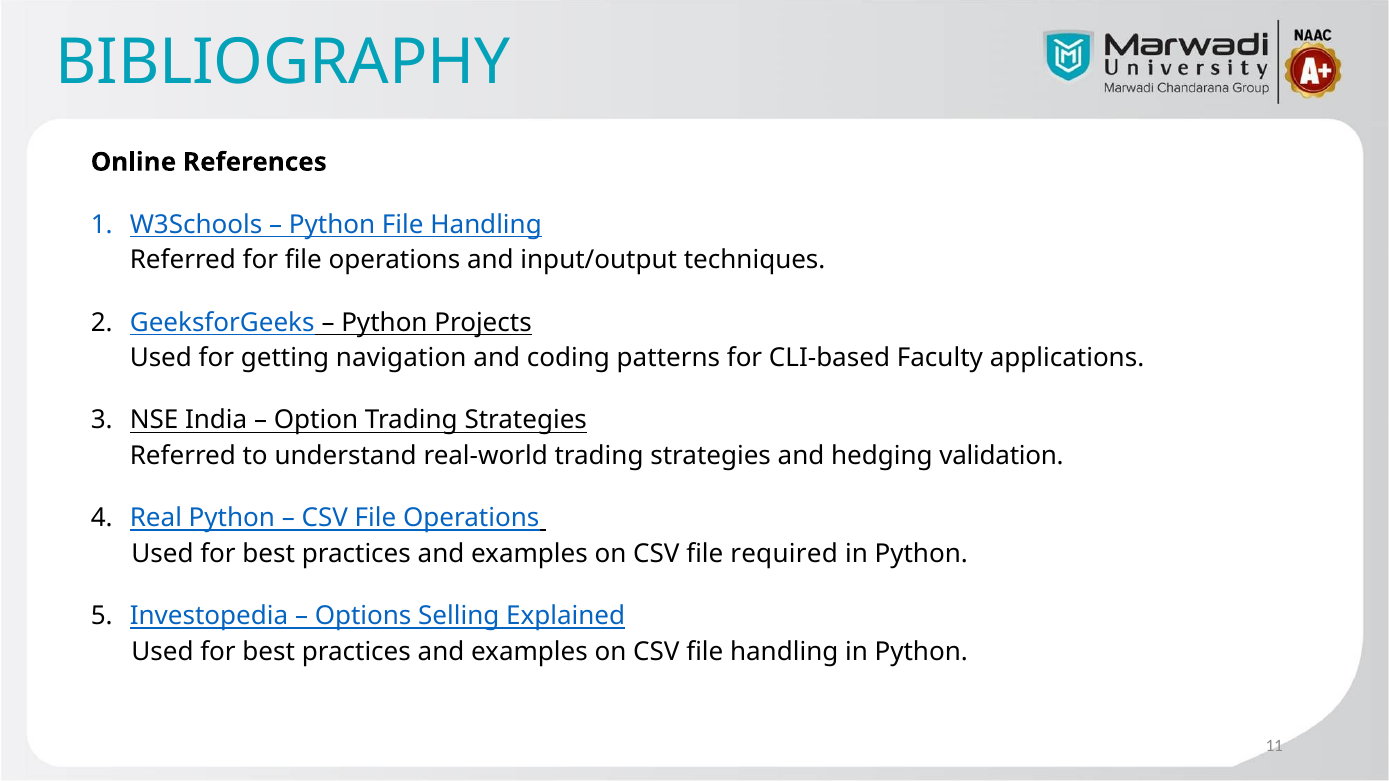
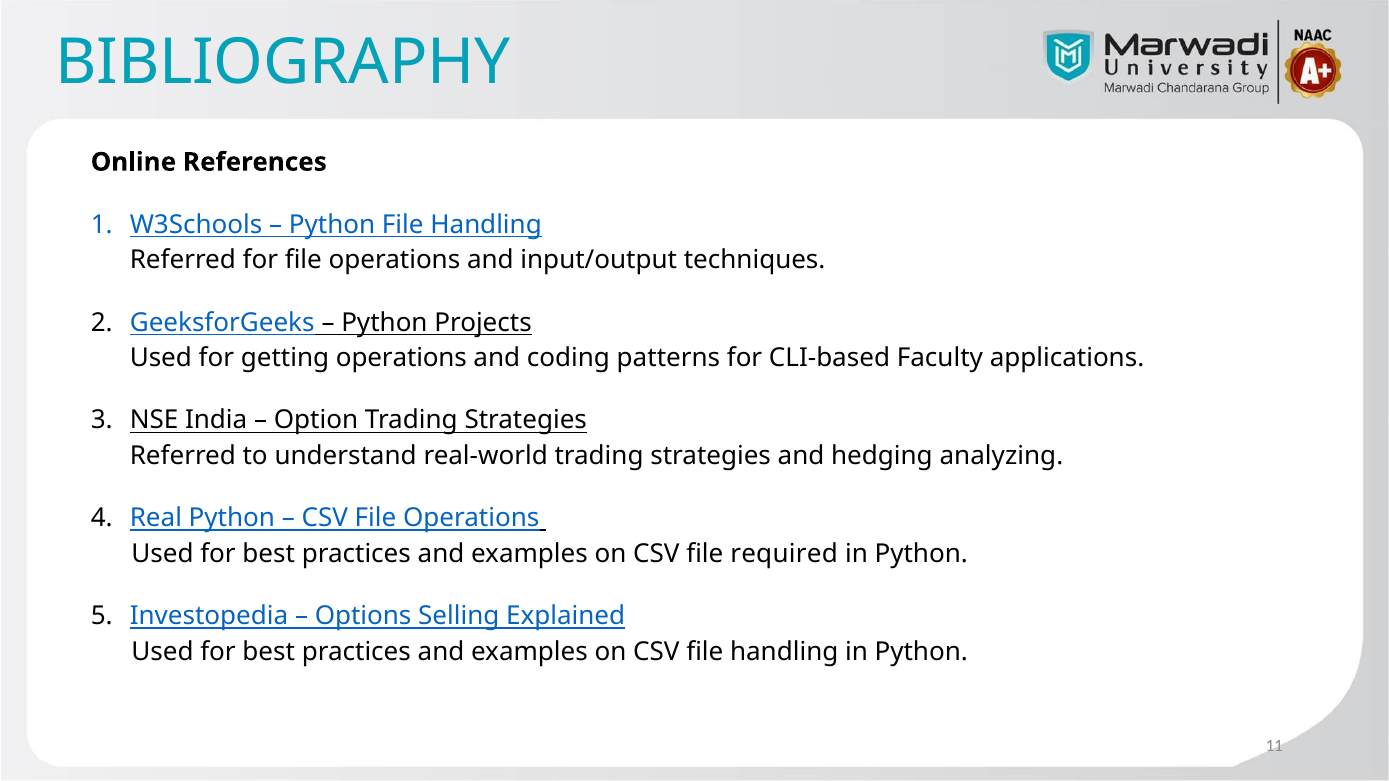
getting navigation: navigation -> operations (401, 358)
validation: validation -> analyzing (1001, 456)
